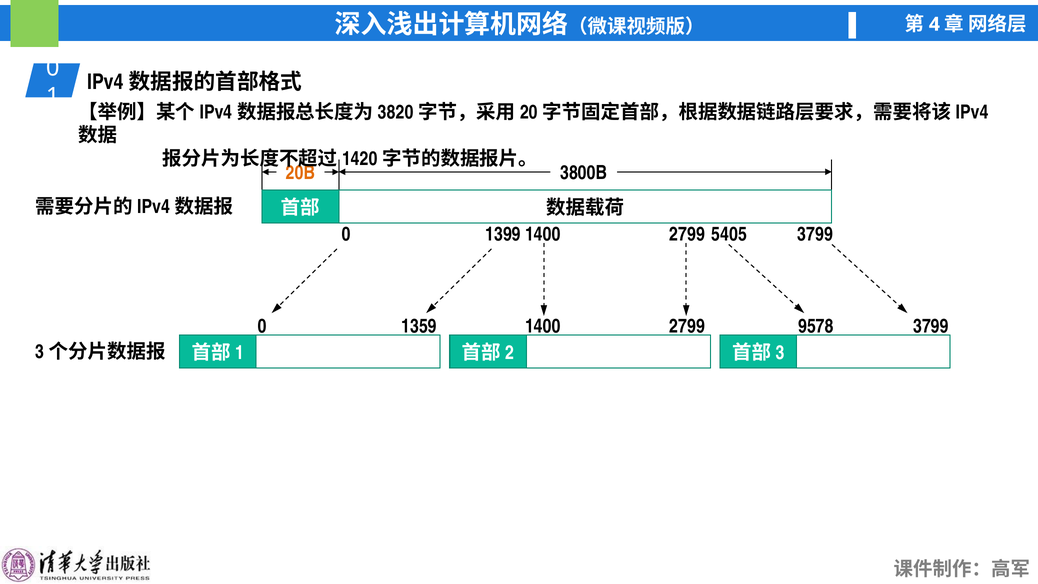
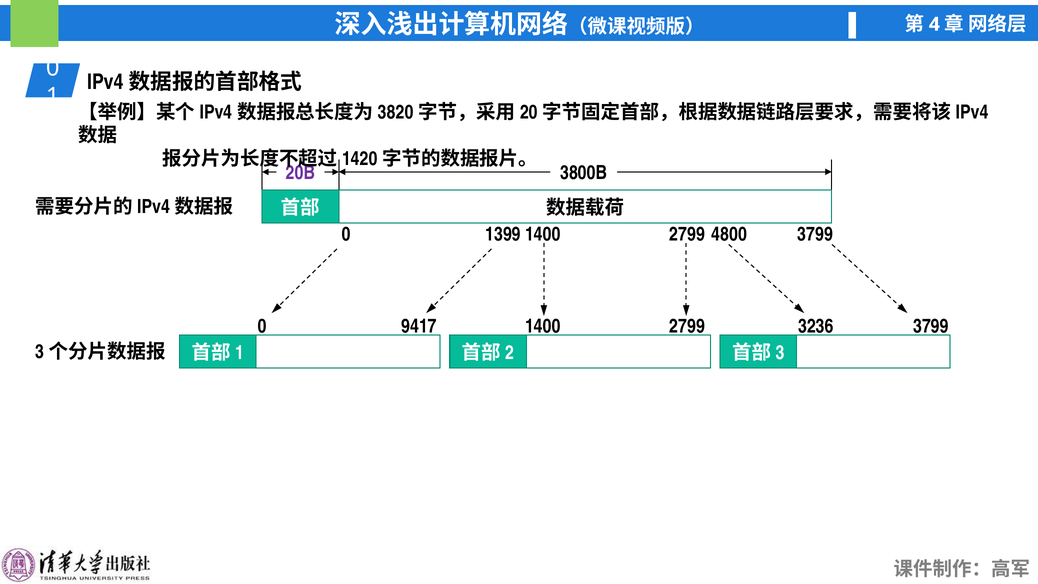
20B colour: orange -> purple (300, 173)
5405: 5405 -> 4800 (729, 234)
1359: 1359 -> 9417 (419, 326)
9578: 9578 -> 3236 (816, 326)
